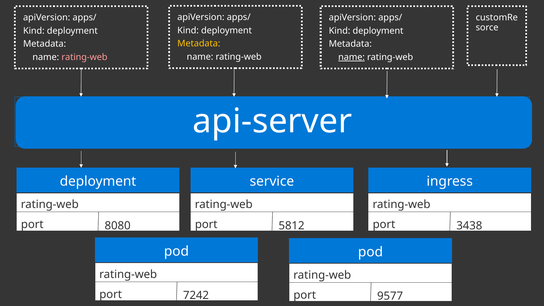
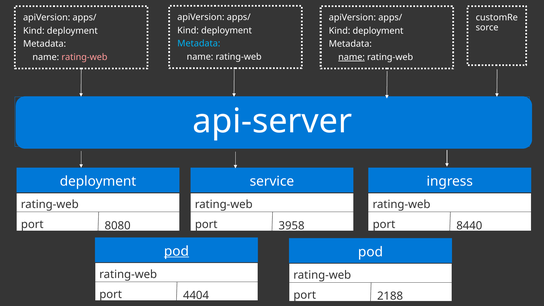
Metadata colour: yellow -> light blue (199, 44)
5812: 5812 -> 3958 (292, 226)
3438: 3438 -> 8440 (469, 226)
pod underline: none -> present (176, 251)
7242: 7242 -> 4404 (196, 296)
9577: 9577 -> 2188 (390, 296)
